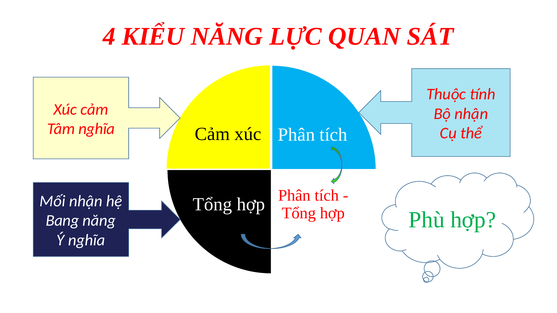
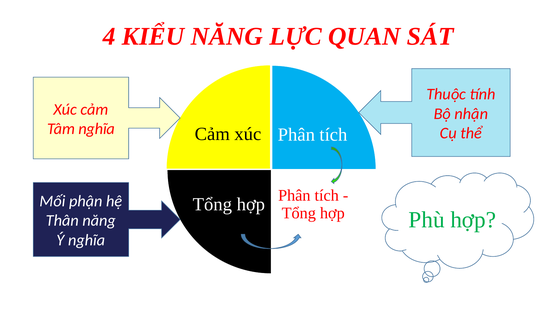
Mối nhận: nhận -> phận (86, 201)
Bang: Bang -> Thân (62, 221)
